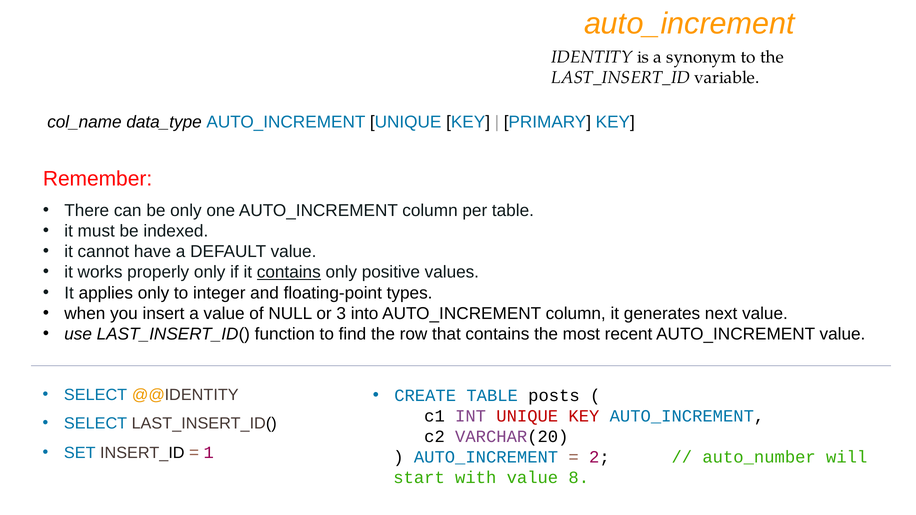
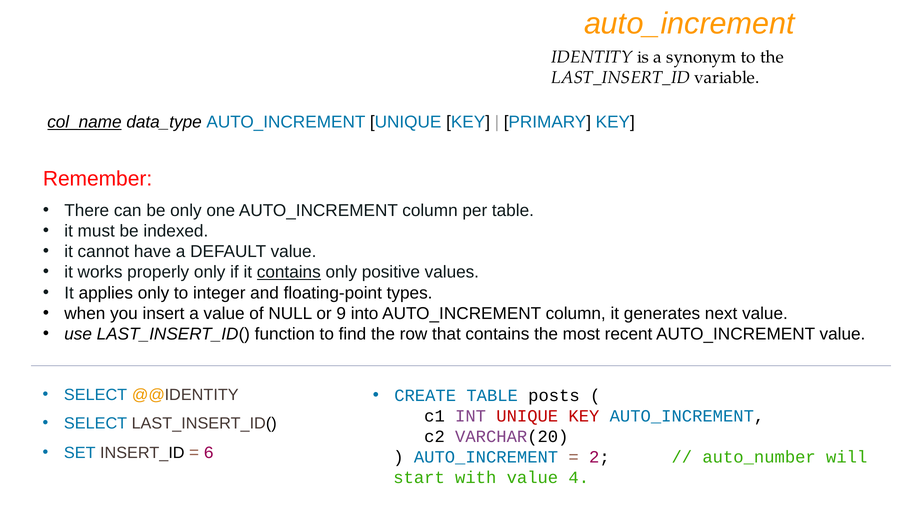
col_name underline: none -> present (84, 122)
3: 3 -> 9 (341, 314)
1: 1 -> 6 (209, 453)
8: 8 -> 4 (579, 478)
